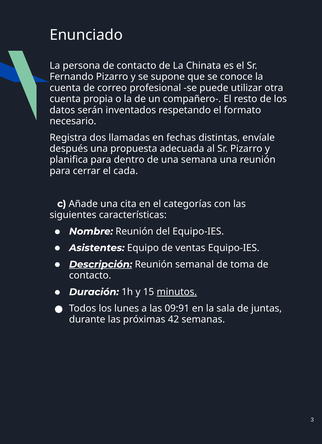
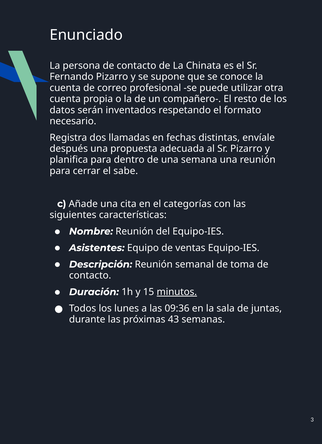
cada: cada -> sabe (126, 171)
Descripción underline: present -> none (101, 265)
09:91: 09:91 -> 09:36 (177, 309)
42: 42 -> 43 (173, 320)
